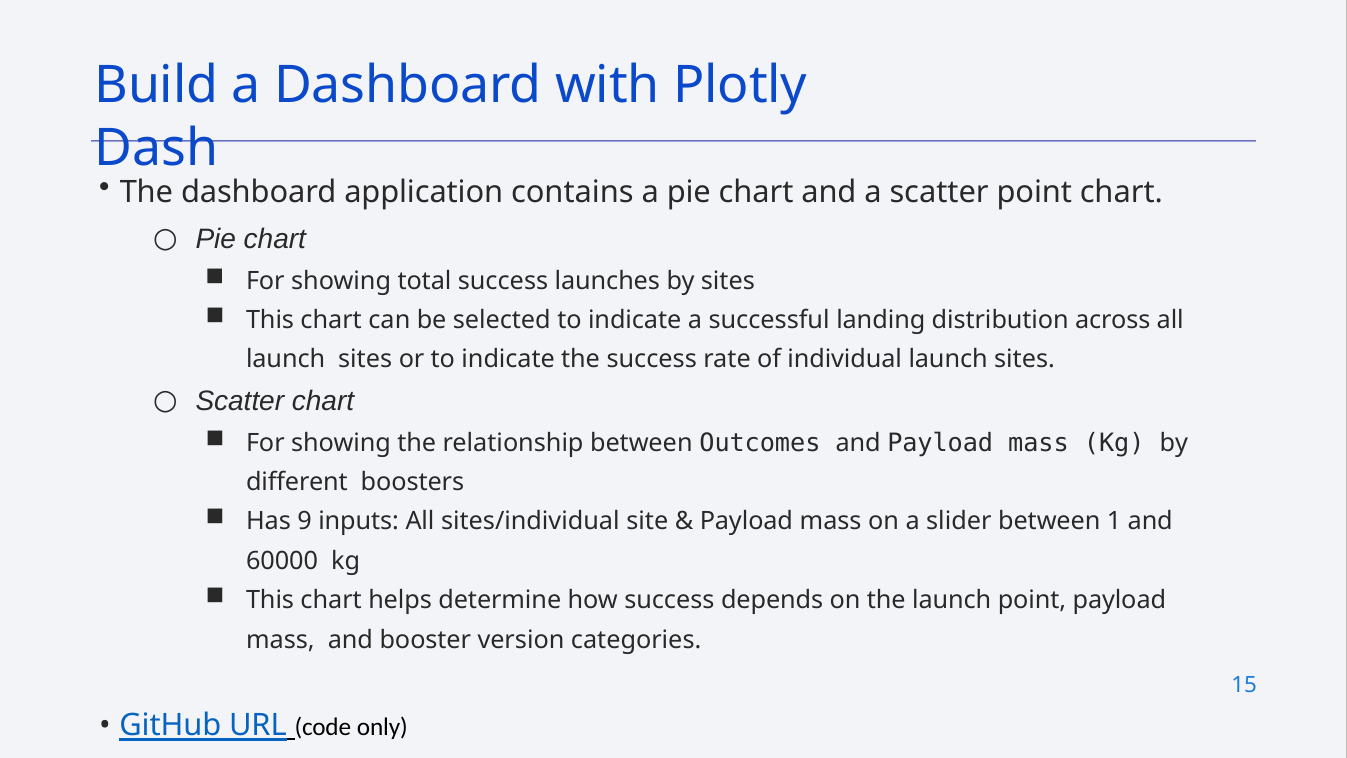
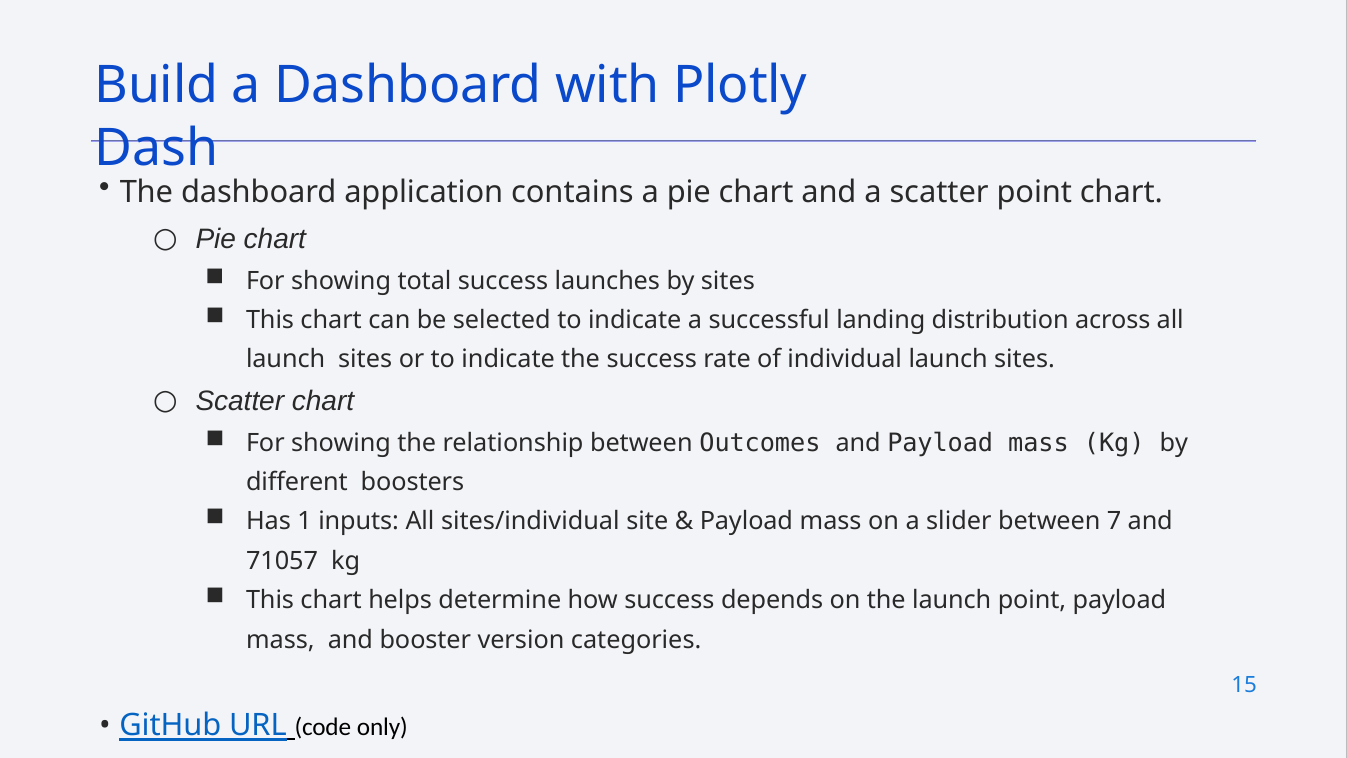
9: 9 -> 1 (305, 521)
1: 1 -> 7 (1114, 521)
60000: 60000 -> 71057 (282, 561)
